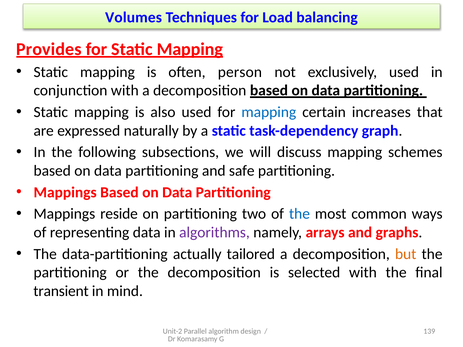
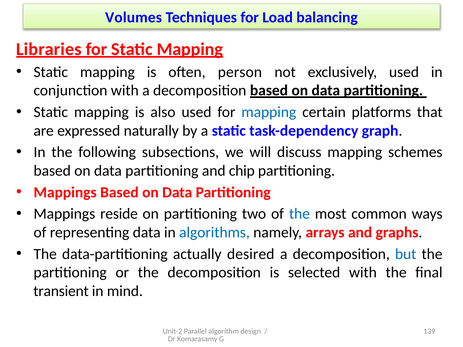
Provides: Provides -> Libraries (49, 49)
increases: increases -> platforms (381, 112)
safe: safe -> chip (242, 171)
algorithms colour: purple -> blue (214, 233)
tailored: tailored -> desired (251, 254)
but colour: orange -> blue (406, 254)
